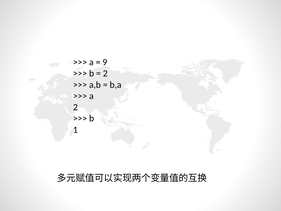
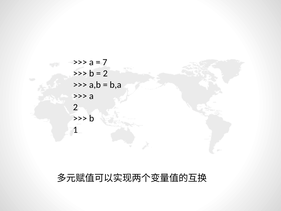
9: 9 -> 7 (105, 62)
